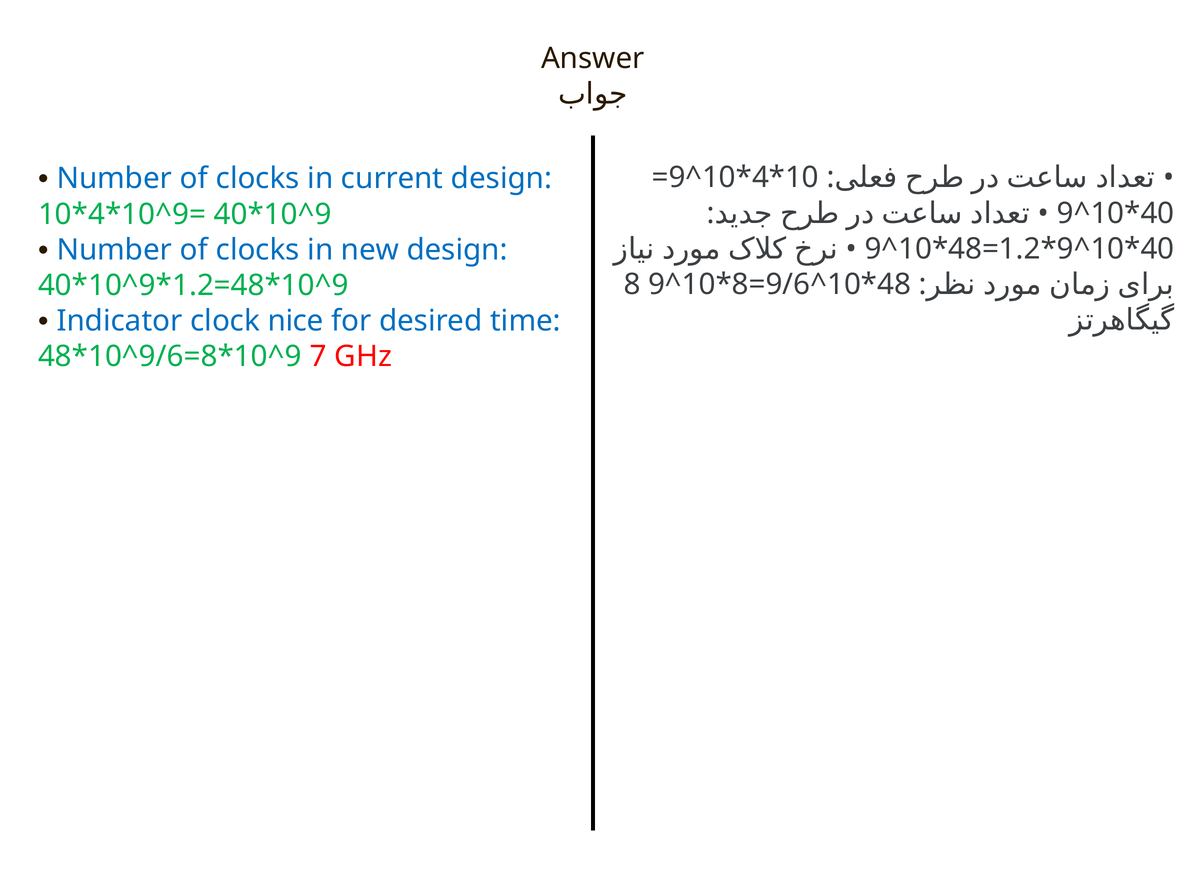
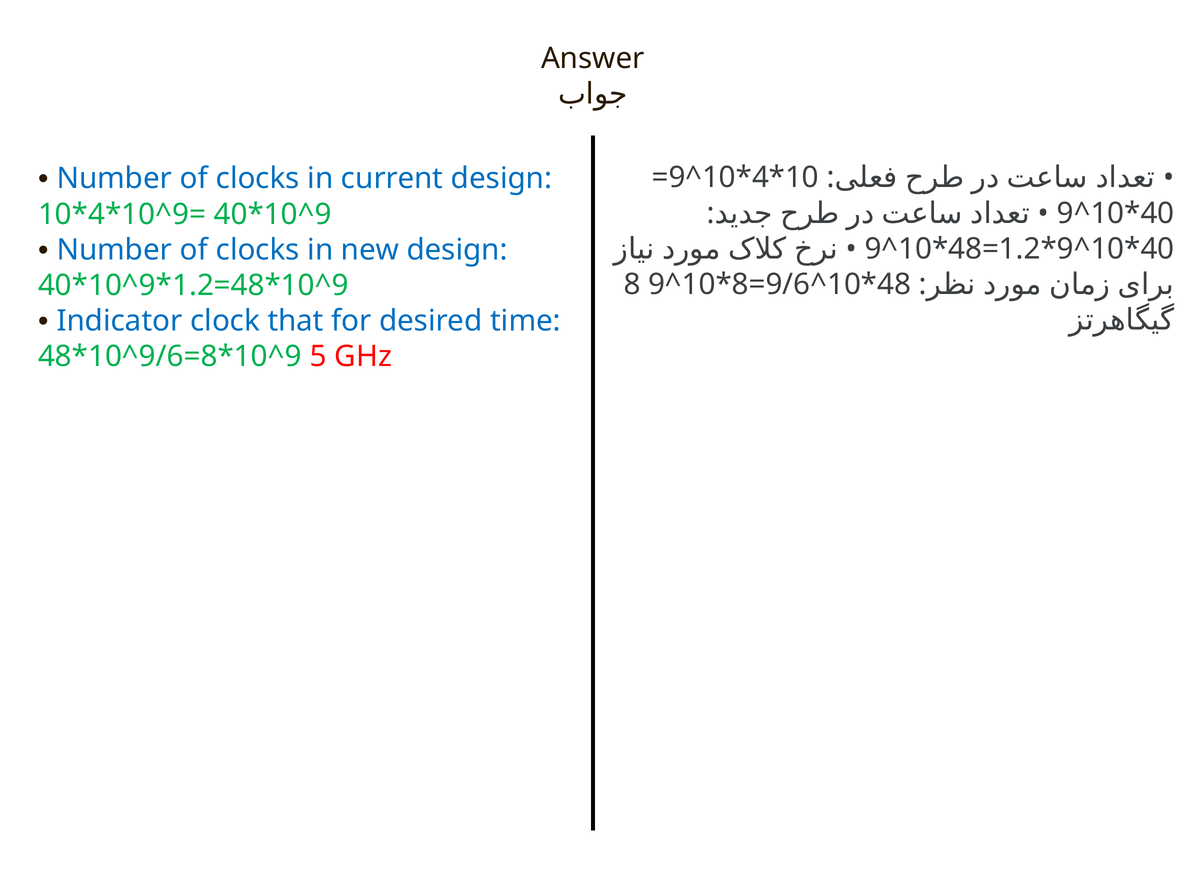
nice: nice -> that (296, 321)
7: 7 -> 5 (318, 356)
